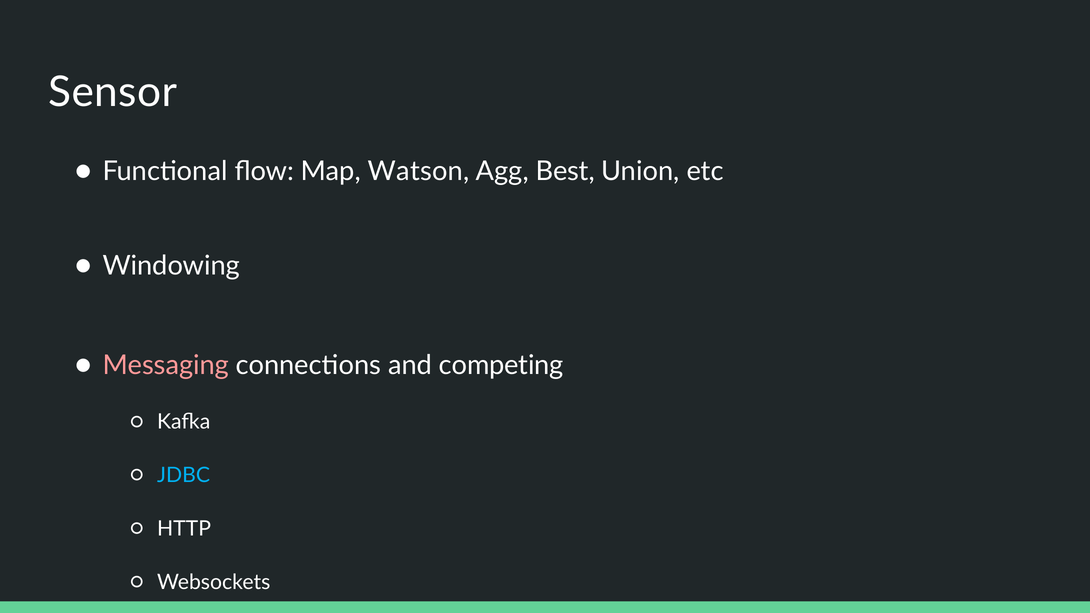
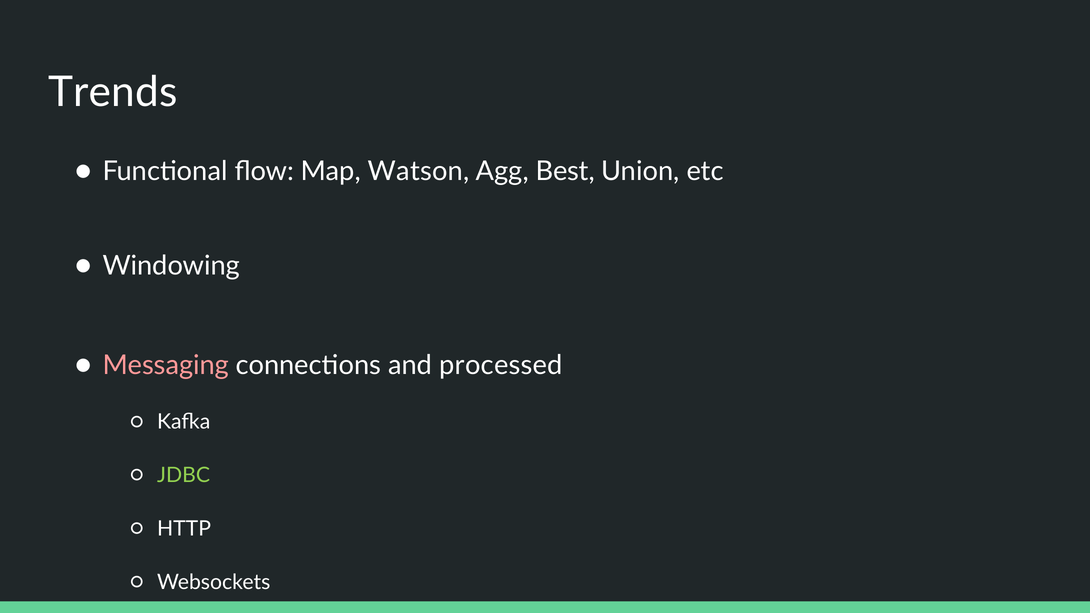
Sensor: Sensor -> Trends (113, 92)
competing: competing -> processed (501, 365)
JDBC colour: light blue -> light green (184, 475)
